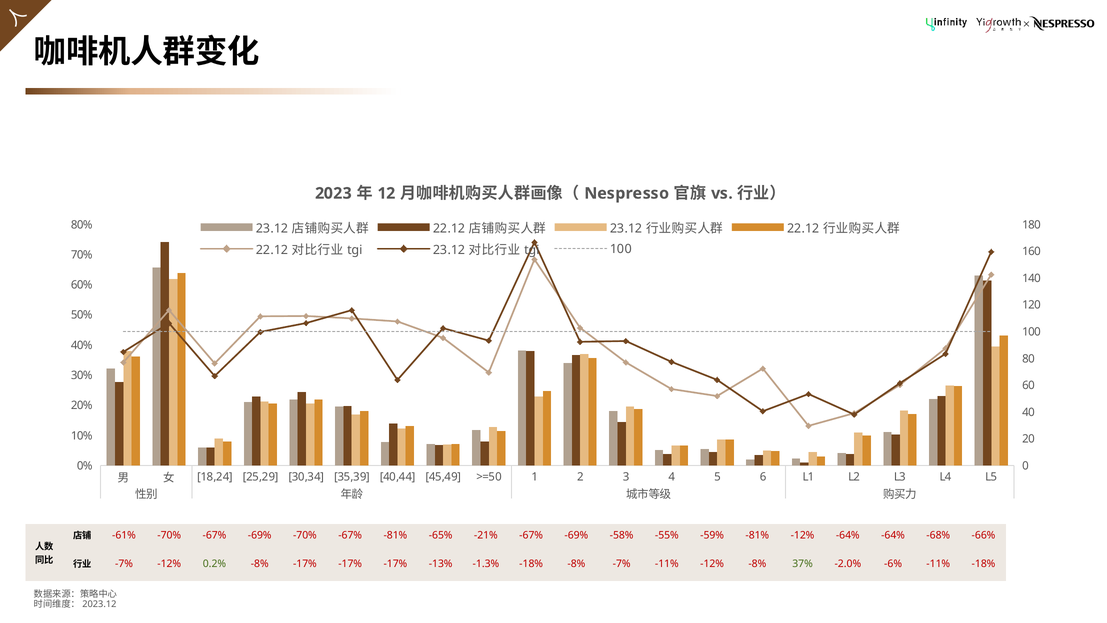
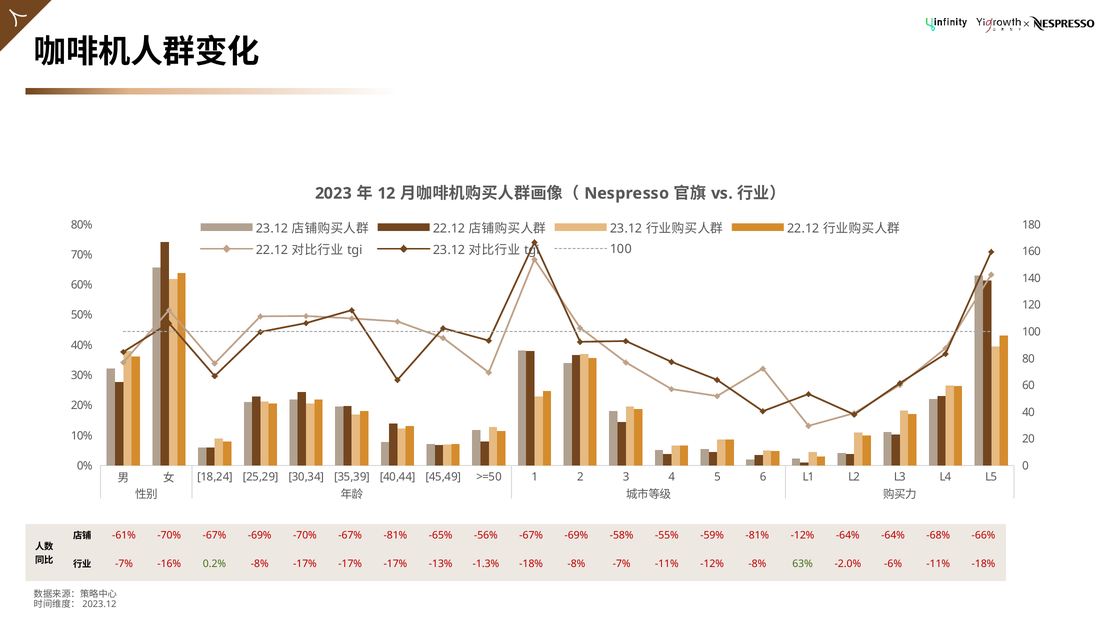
-21%: -21% -> -56% (486, 535)
-7% -12%: -12% -> -16% (169, 564)
37%: 37% -> 63% (803, 564)
